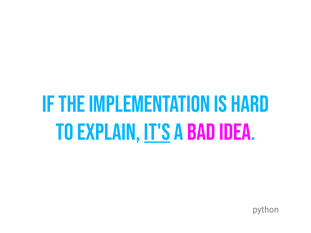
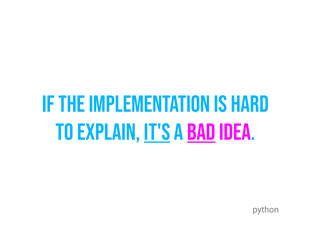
bad underline: none -> present (201, 132)
